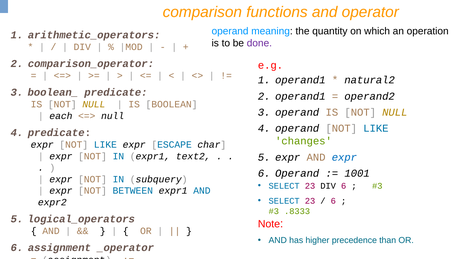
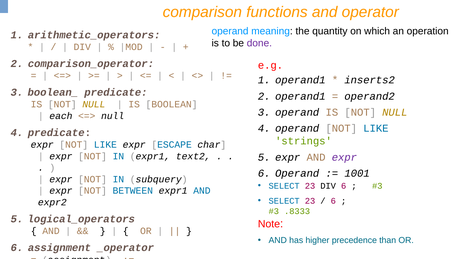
natural2: natural2 -> inserts2 (370, 80)
changes: changes -> strings (303, 141)
expr colour: blue -> purple (344, 157)
